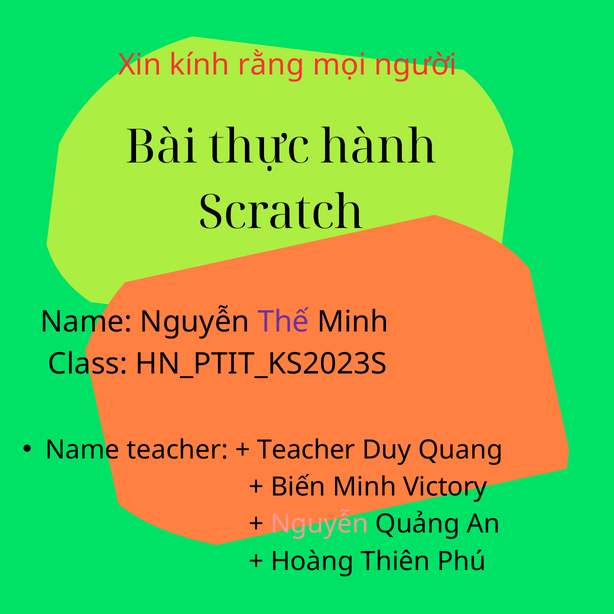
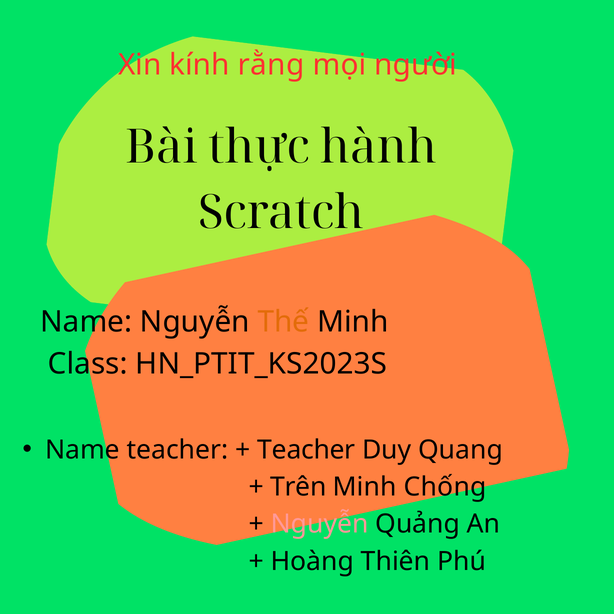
Thế colour: purple -> orange (283, 322)
Biến: Biến -> Trên (298, 487)
Victory: Victory -> Chống (445, 487)
